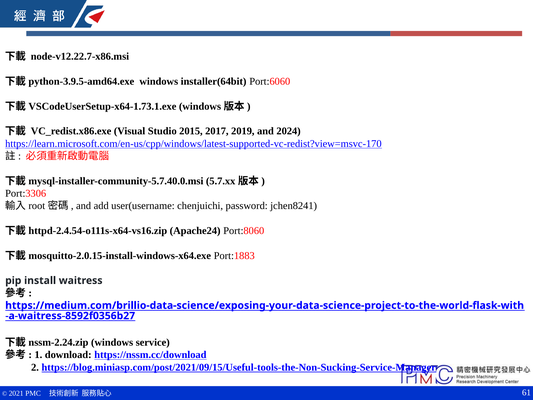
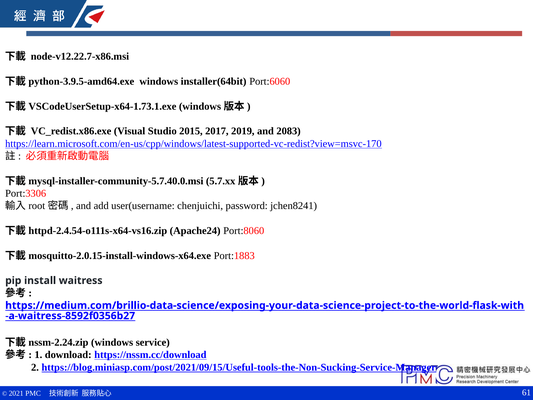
2024: 2024 -> 2083 (289, 131)
